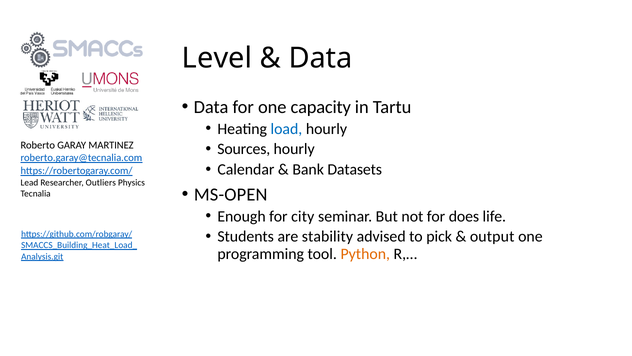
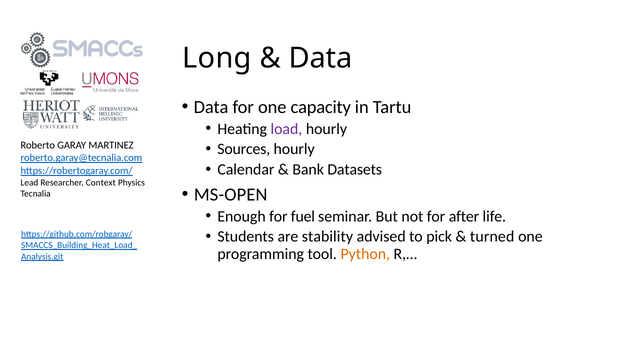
Level: Level -> Long (217, 58)
load colour: blue -> purple (286, 129)
Outliers: Outliers -> Context (101, 182)
city: city -> fuel (303, 216)
does: does -> after (464, 216)
output: output -> turned (492, 236)
